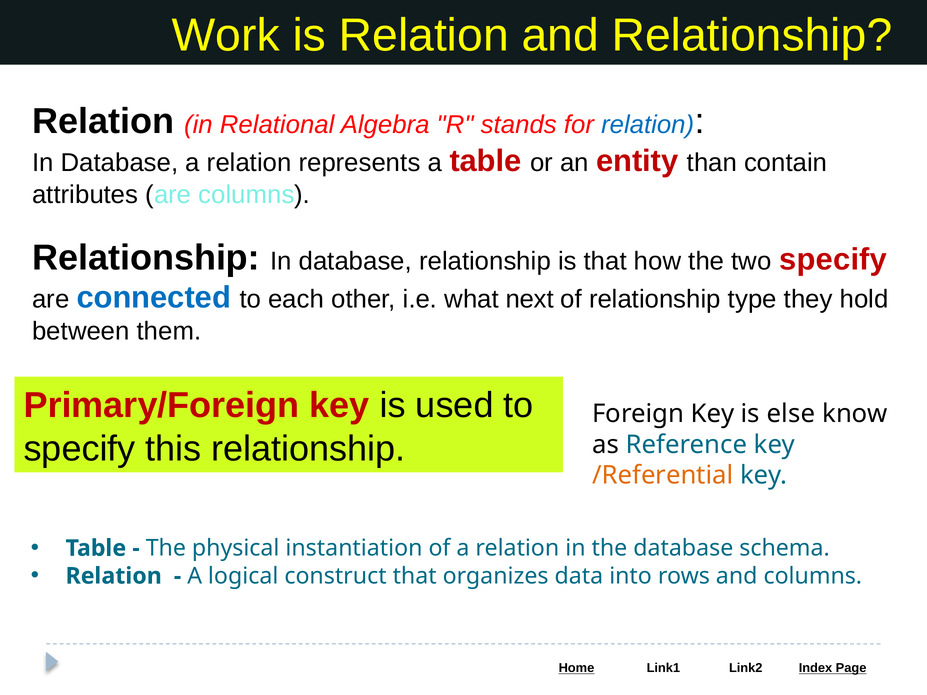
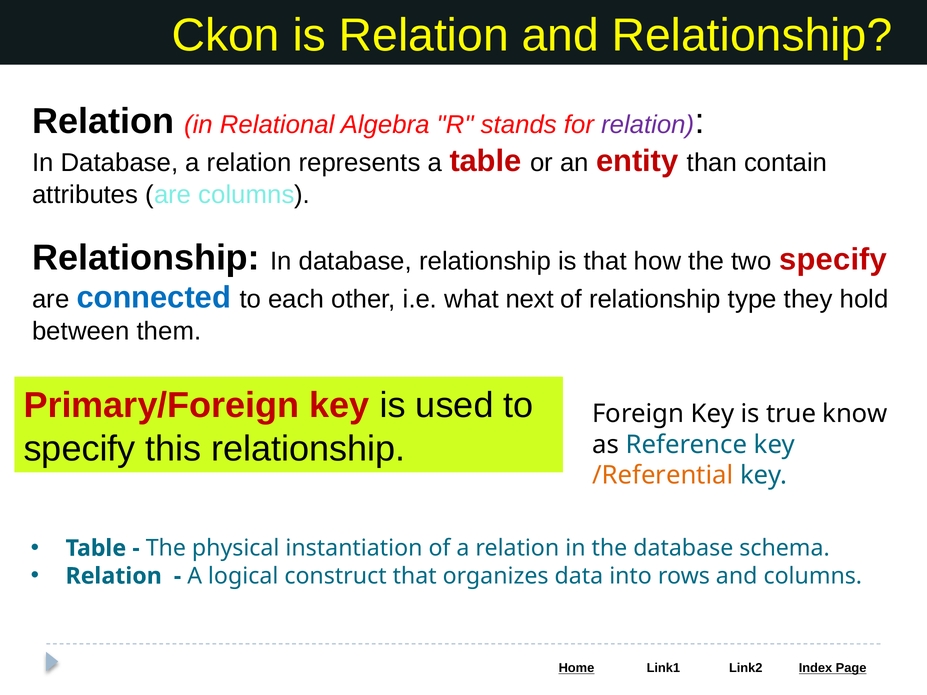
Work: Work -> Ckon (226, 36)
relation colour: blue -> purple (648, 125)
else: else -> true (791, 414)
